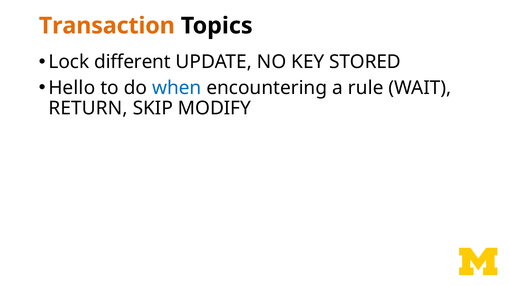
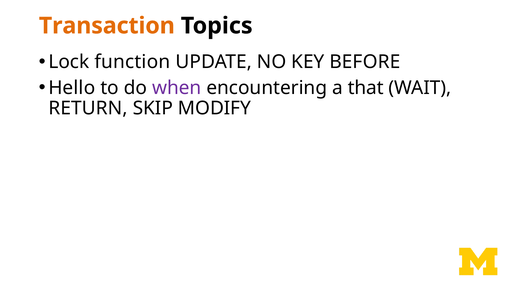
different: different -> function (132, 62)
STORED: STORED -> BEFORE (365, 62)
when colour: blue -> purple (177, 88)
rule: rule -> that (366, 88)
